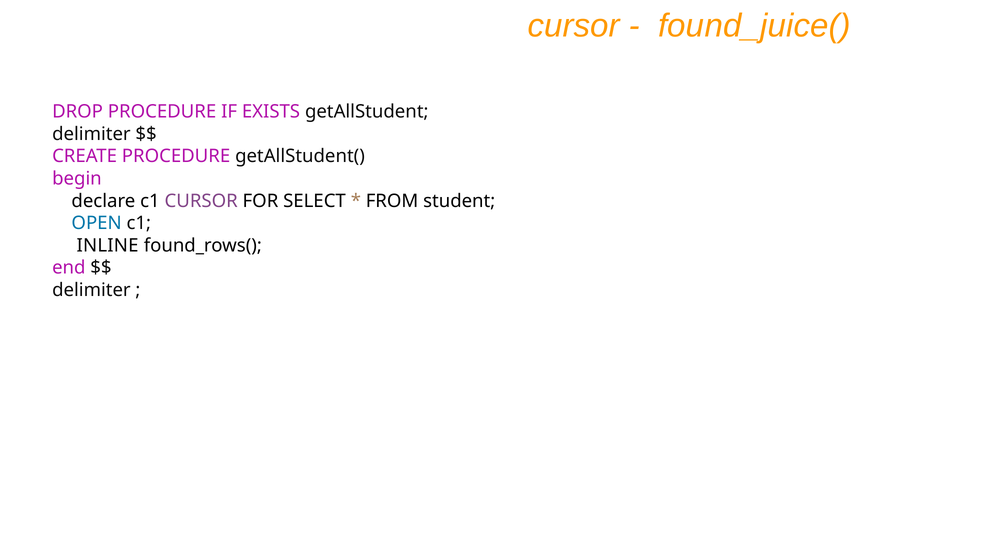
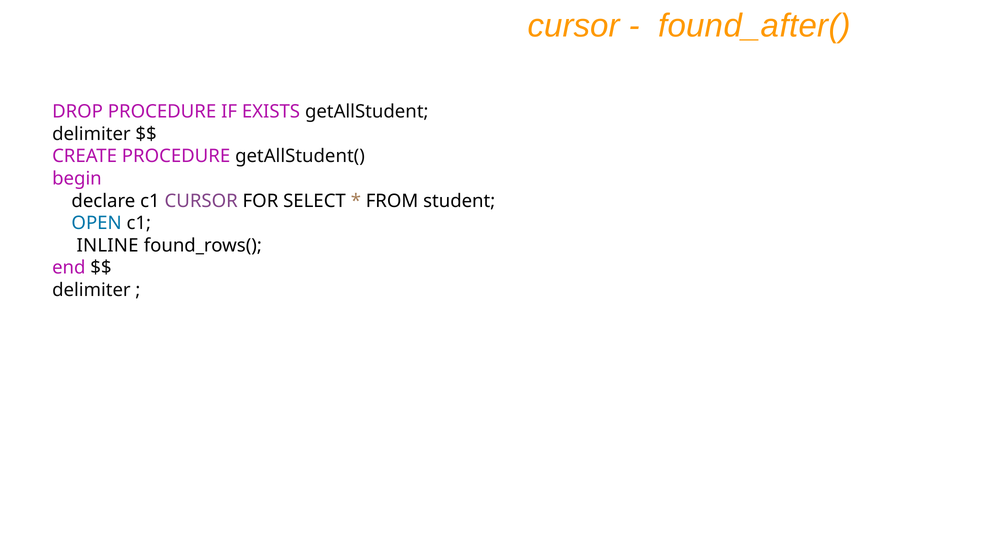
found_juice(: found_juice( -> found_after( (754, 26)
